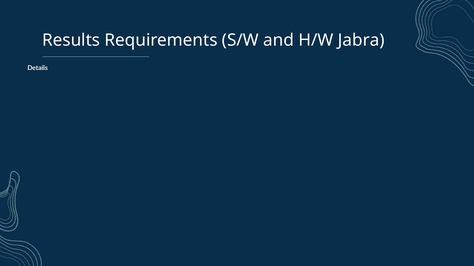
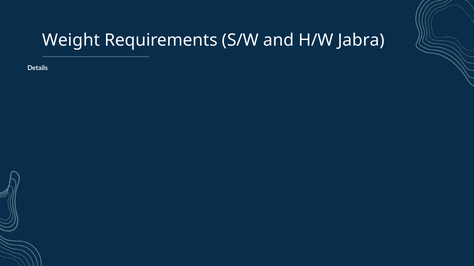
Results: Results -> Weight (71, 40)
